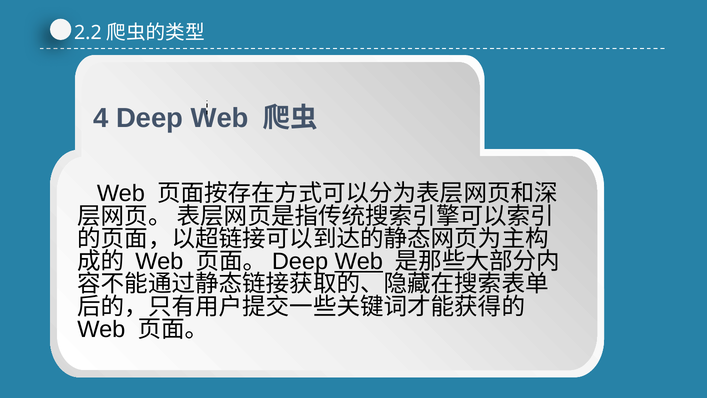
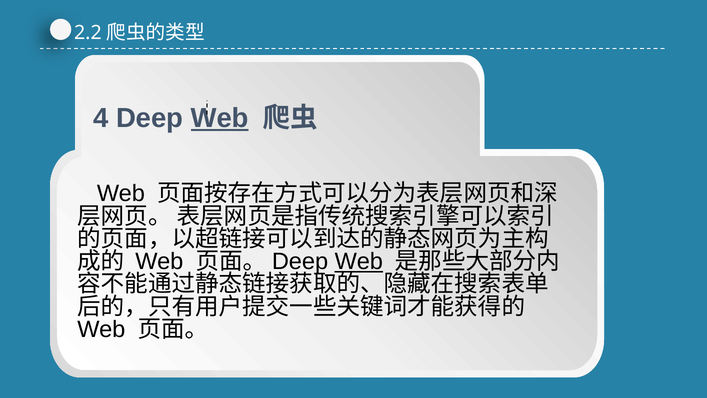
Web underline: none -> present (220, 118)
